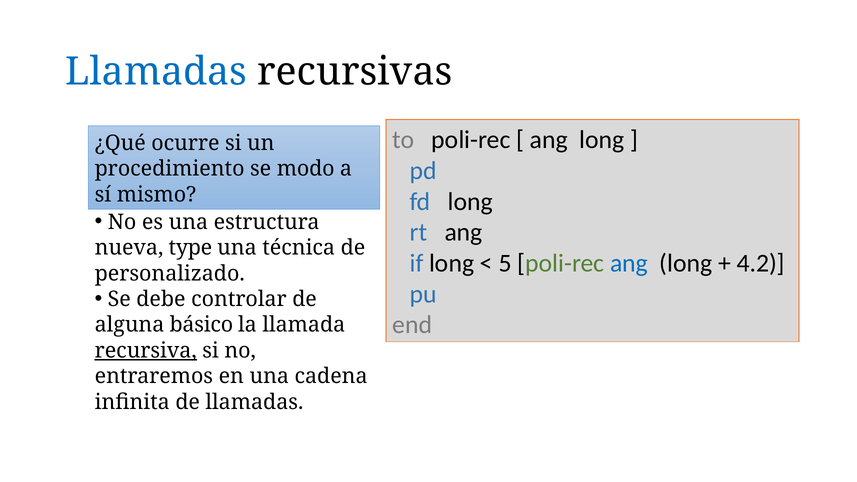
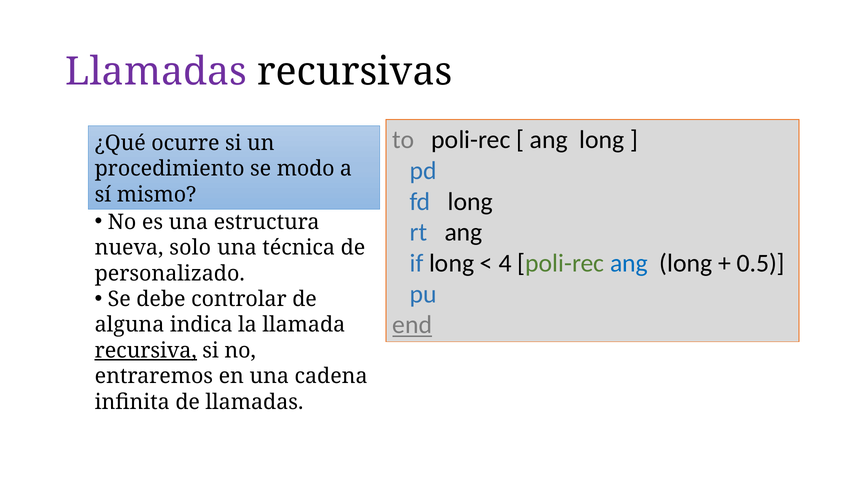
Llamadas colour: blue -> purple (156, 72)
type: type -> solo (190, 248)
5: 5 -> 4 (505, 263)
4.2: 4.2 -> 0.5 (761, 263)
end underline: none -> present (412, 325)
básico: básico -> indica (201, 325)
